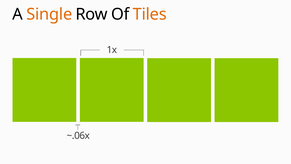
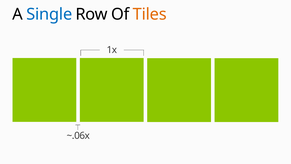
Single colour: orange -> blue (49, 14)
